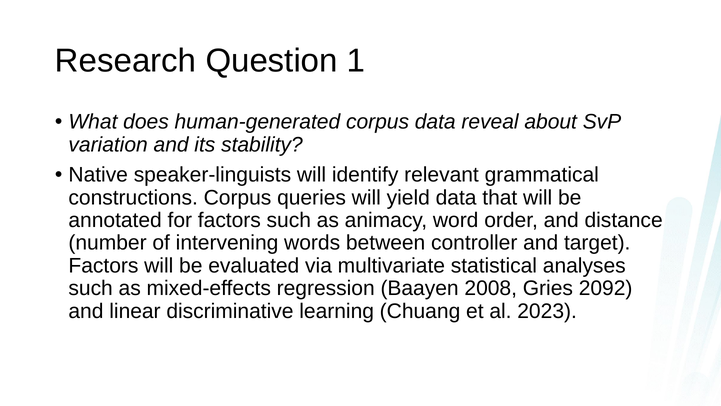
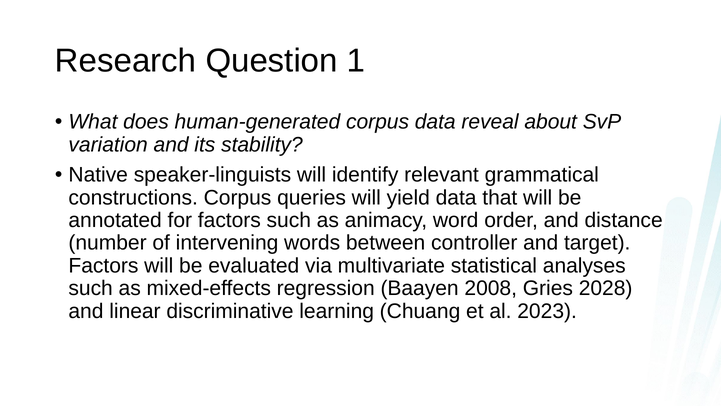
2092: 2092 -> 2028 (606, 288)
